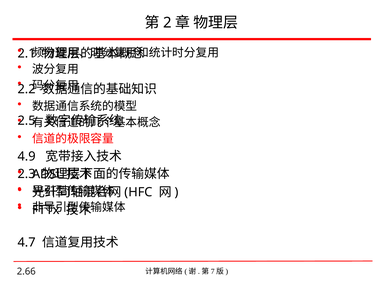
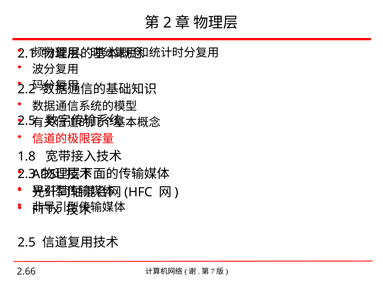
4.9: 4.9 -> 1.8 (27, 157)
4.7: 4.7 -> 2.5 (27, 243)
